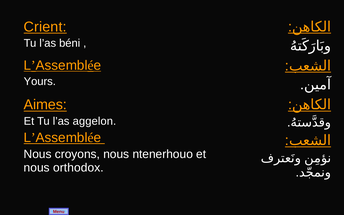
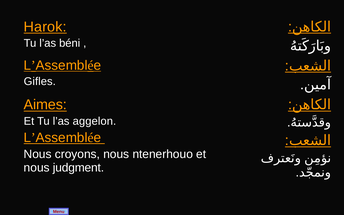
Crient: Crient -> Harok (45, 27)
Yours: Yours -> Gifles (40, 81)
orthodox: orthodox -> judgment (79, 168)
